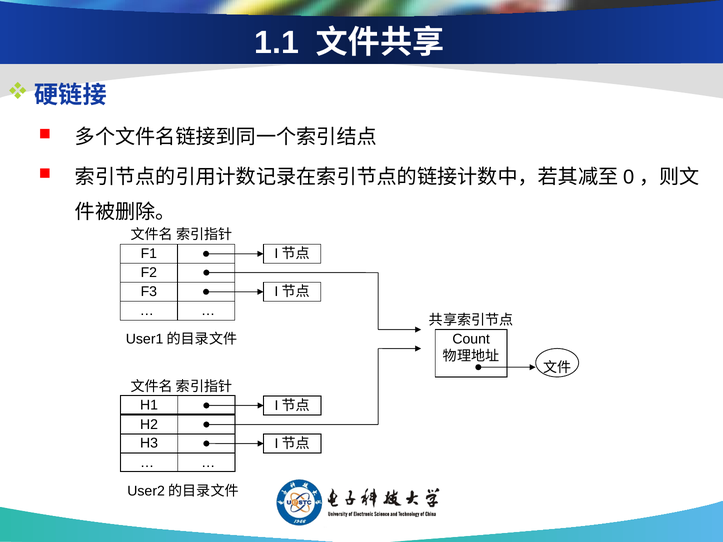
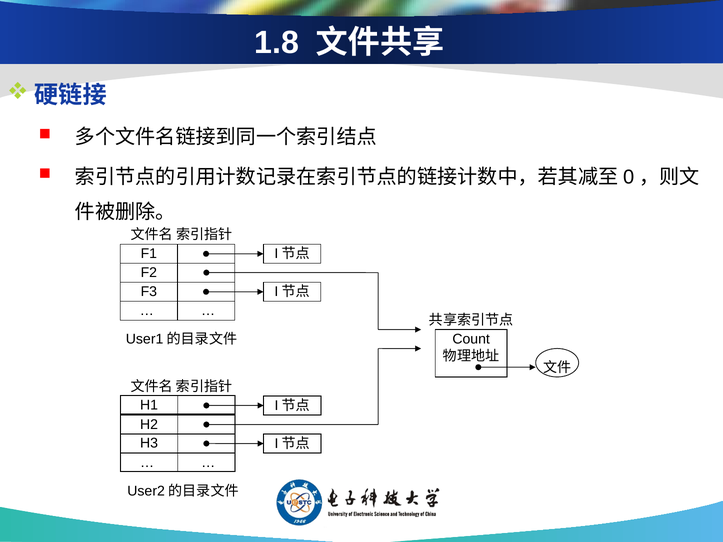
1.1: 1.1 -> 1.8 (277, 43)
